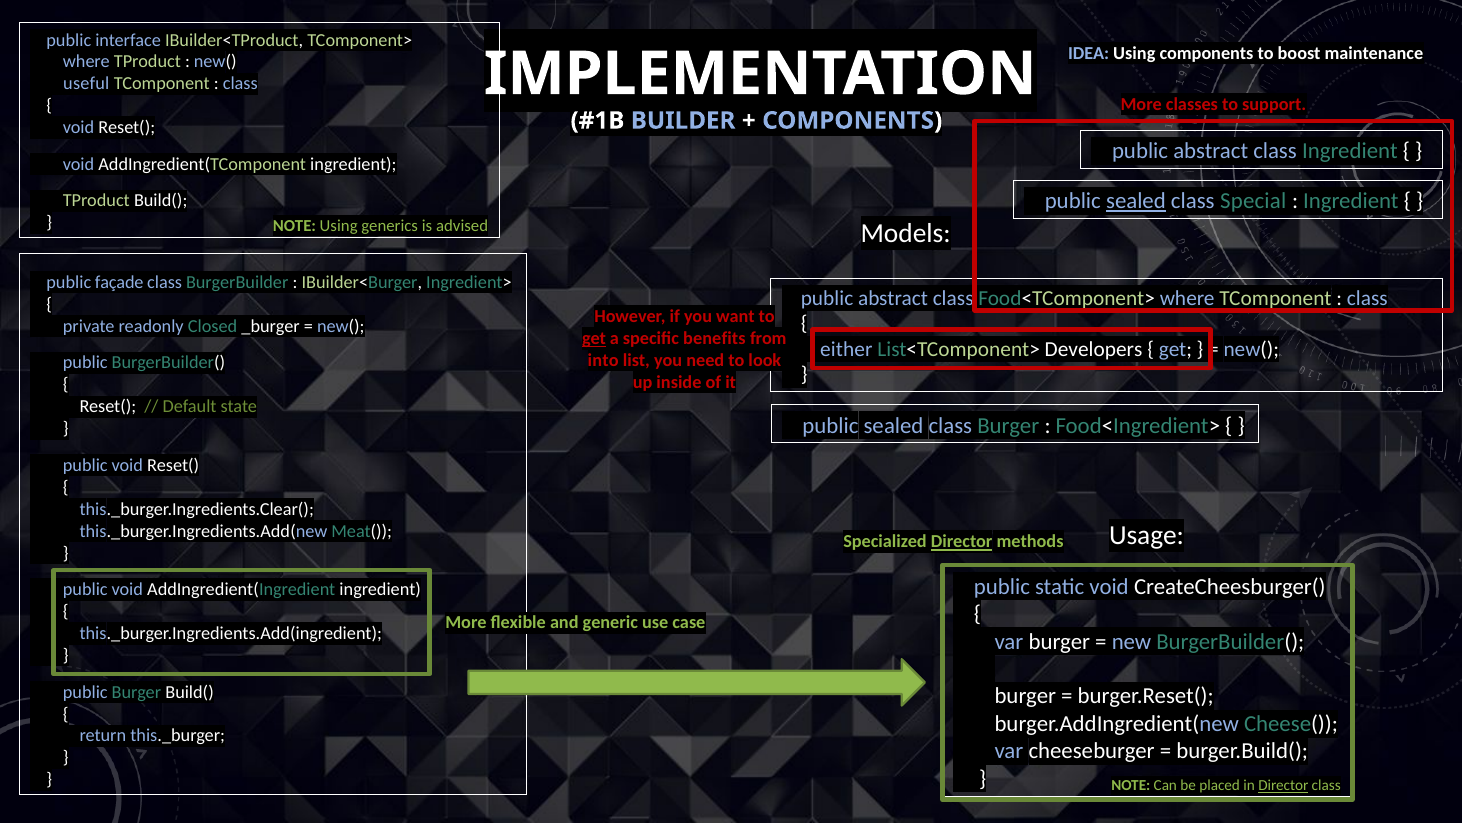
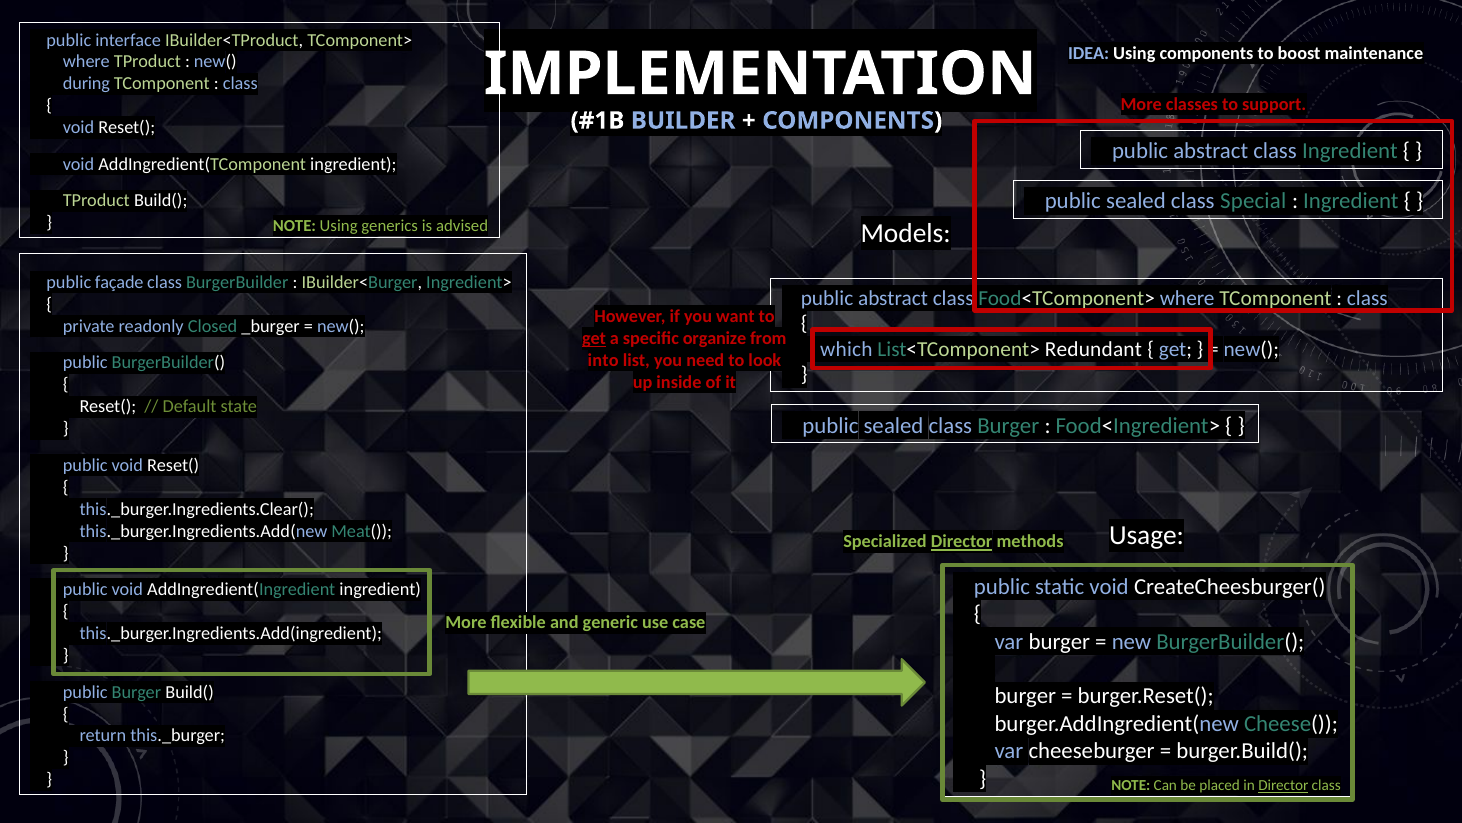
useful: useful -> during (86, 84)
sealed underline: present -> none (1136, 201)
benefits: benefits -> organize (715, 338)
either: either -> which (846, 349)
Developers: Developers -> Redundant (1093, 349)
